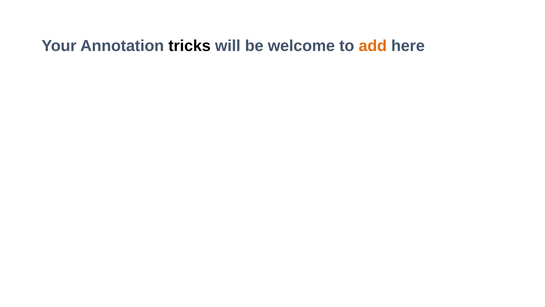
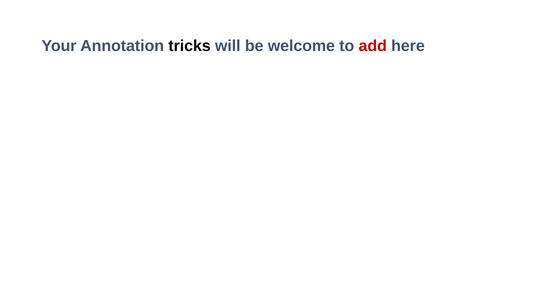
add colour: orange -> red (373, 46)
